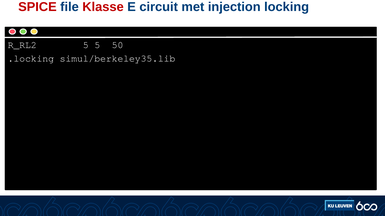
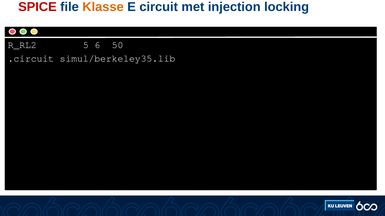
Klasse colour: red -> orange (103, 7)
5 5: 5 -> 6 (97, 45)
.locking: .locking -> .circuit (31, 59)
